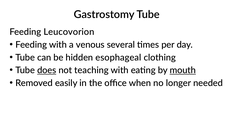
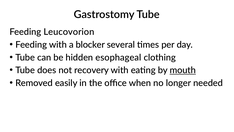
venous: venous -> blocker (90, 45)
does underline: present -> none (47, 70)
teaching: teaching -> recovery (92, 70)
